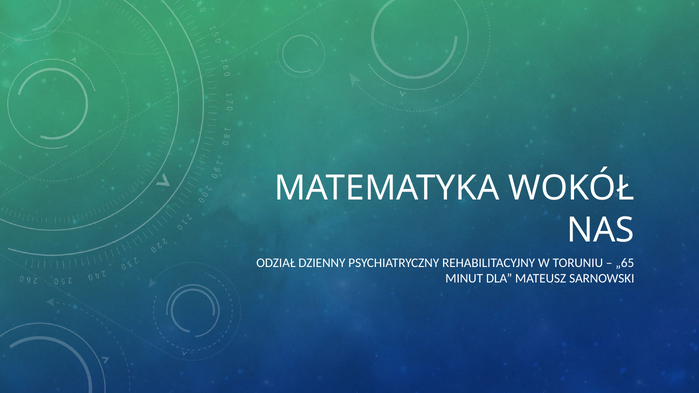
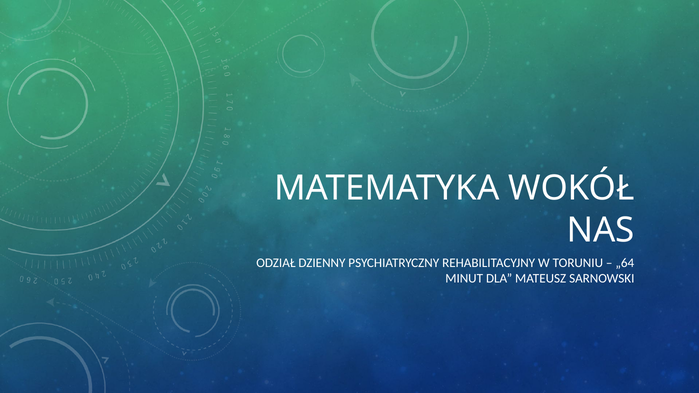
„65: „65 -> „64 (625, 263)
